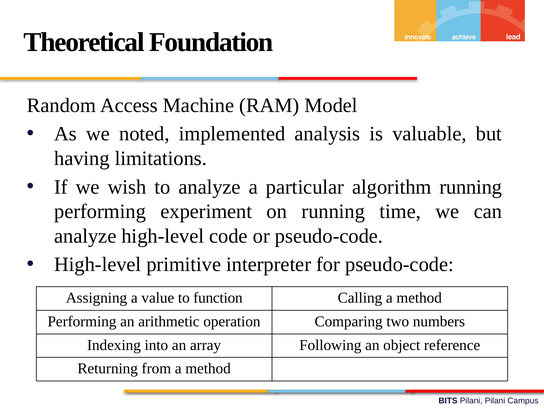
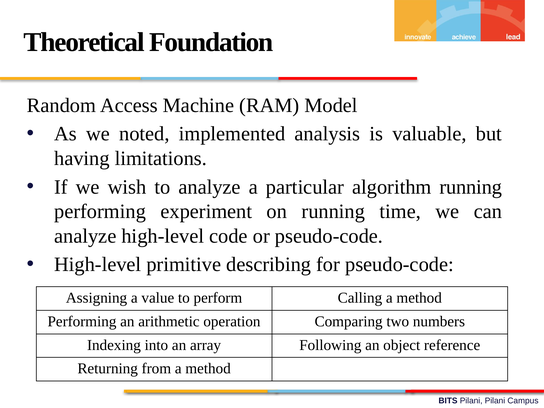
interpreter: interpreter -> describing (269, 265)
function: function -> perform (218, 298)
